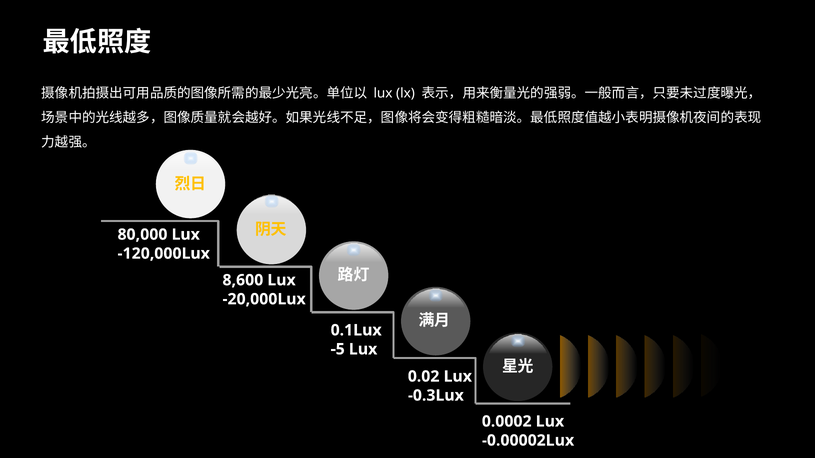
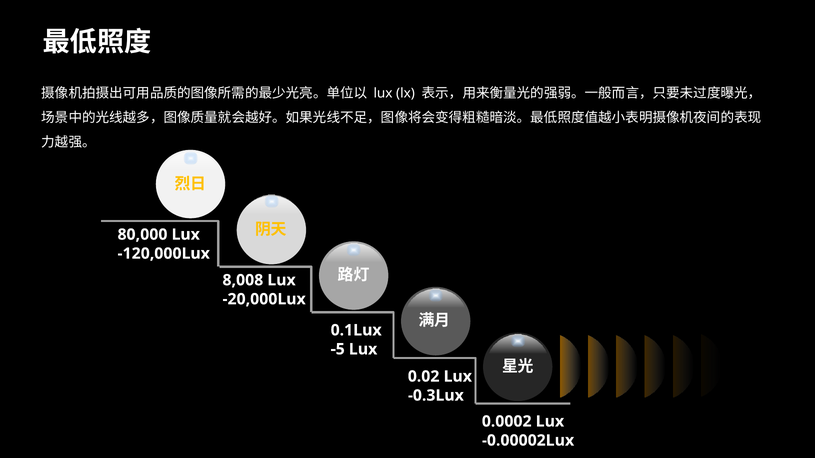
8,600: 8,600 -> 8,008 (243, 280)
